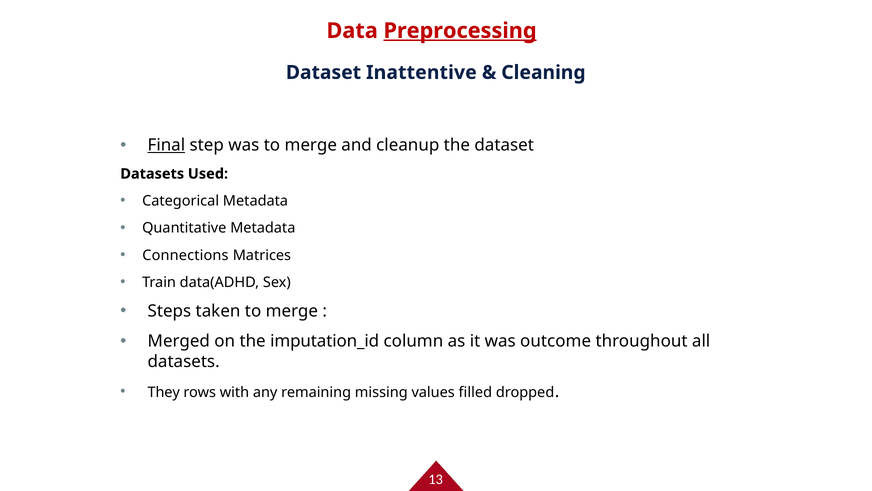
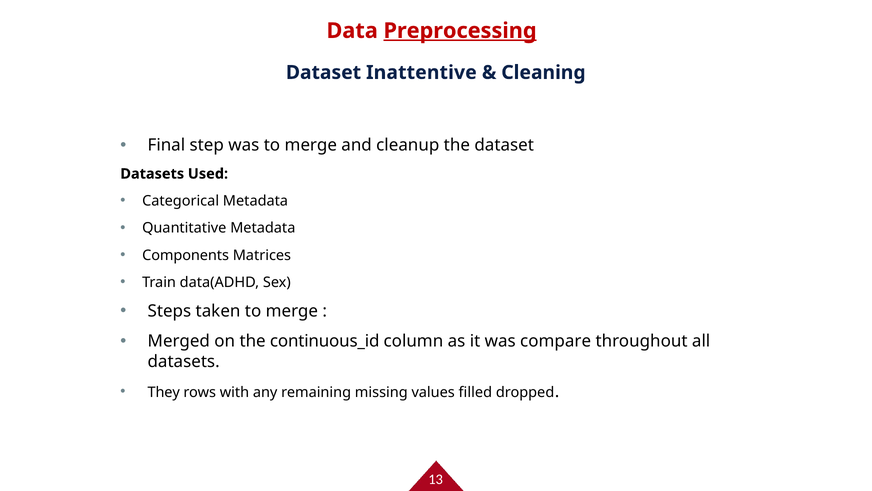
Final underline: present -> none (166, 145)
Connections: Connections -> Components (186, 255)
imputation_id: imputation_id -> continuous_id (325, 341)
outcome: outcome -> compare (556, 341)
